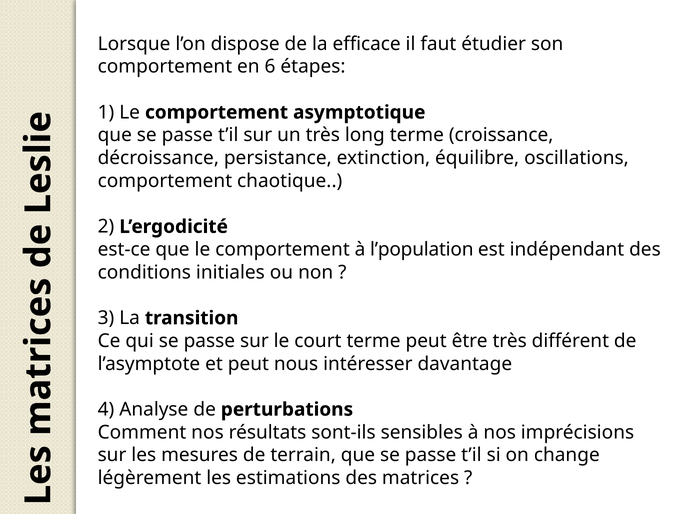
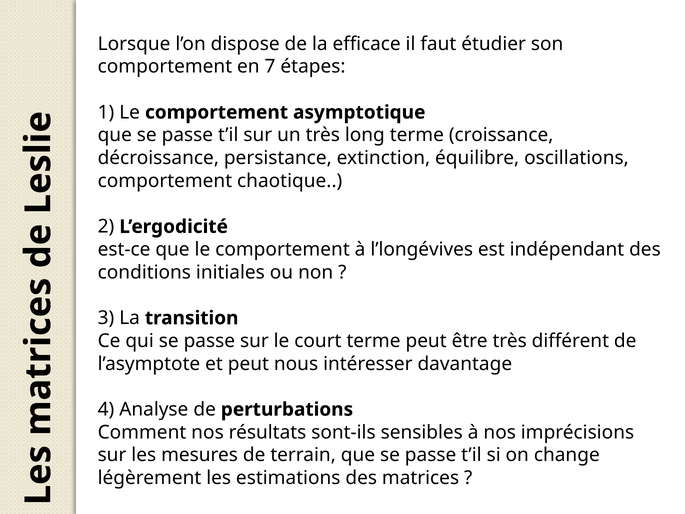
6: 6 -> 7 (270, 67)
l’population: l’population -> l’longévives (422, 249)
